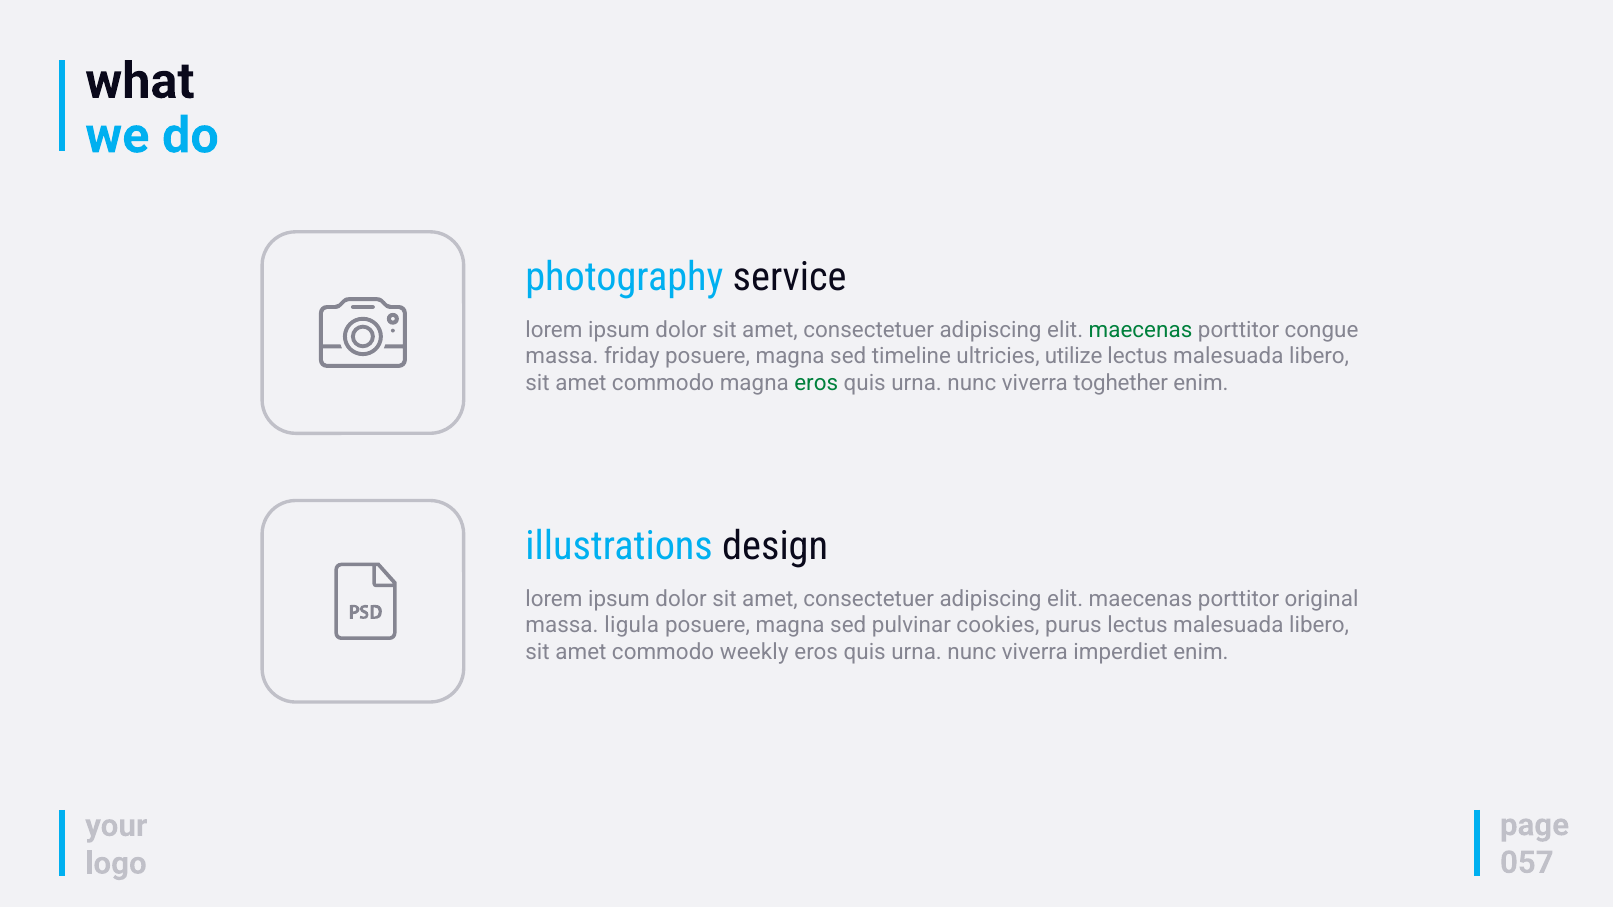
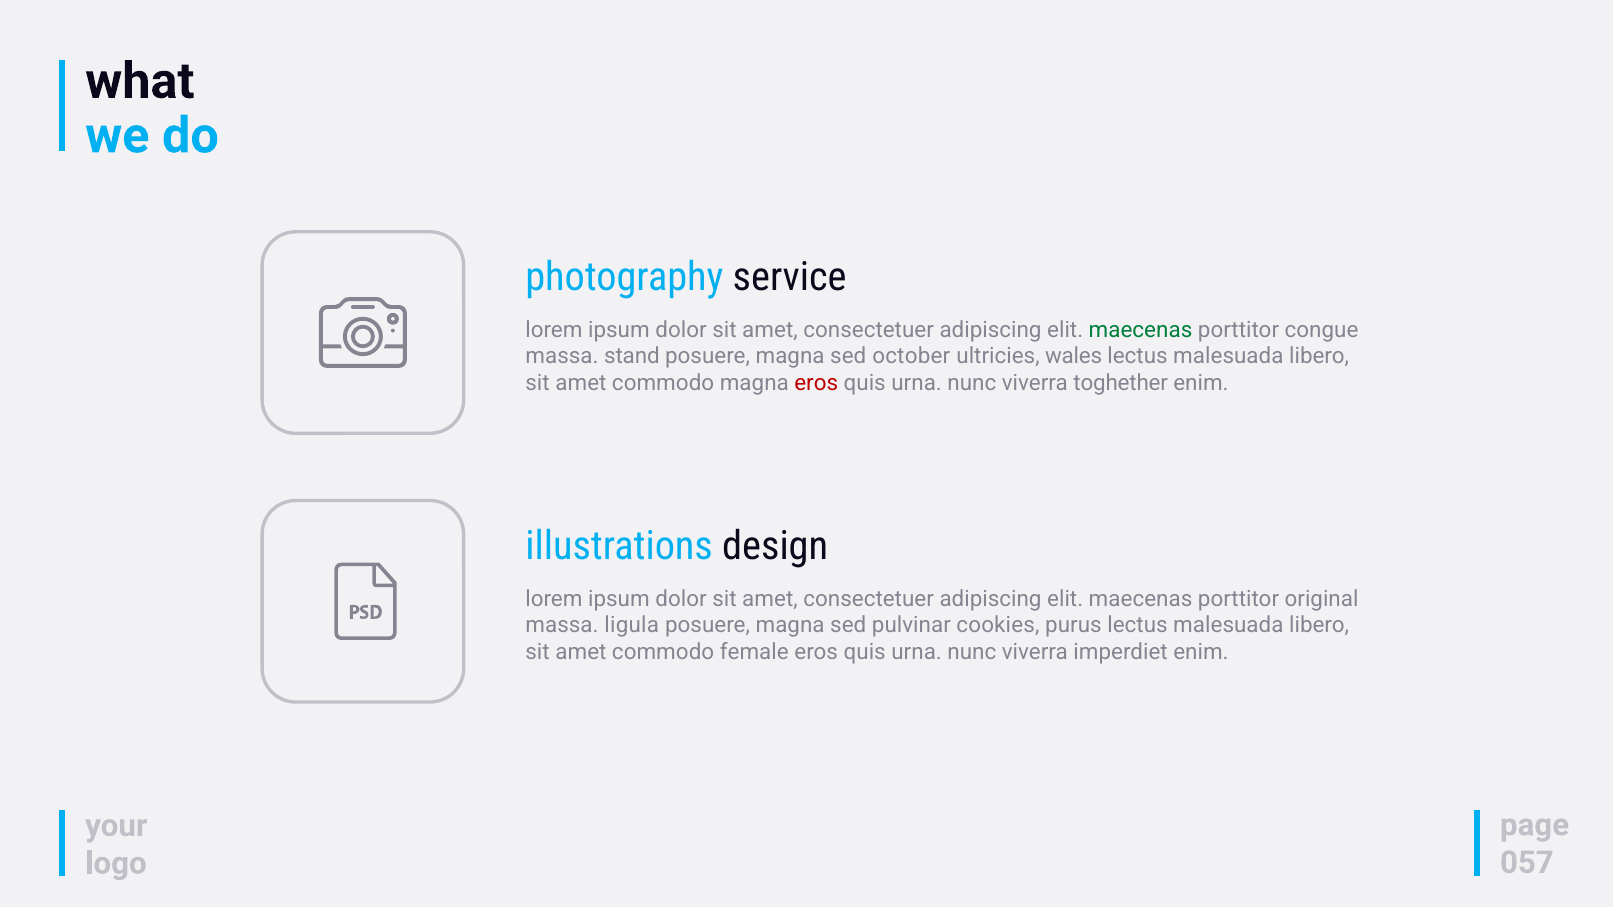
friday: friday -> stand (632, 357)
timeline: timeline -> october (911, 357)
utilize: utilize -> wales (1074, 357)
eros colour: green -> red (816, 384)
weekly: weekly -> female (754, 653)
